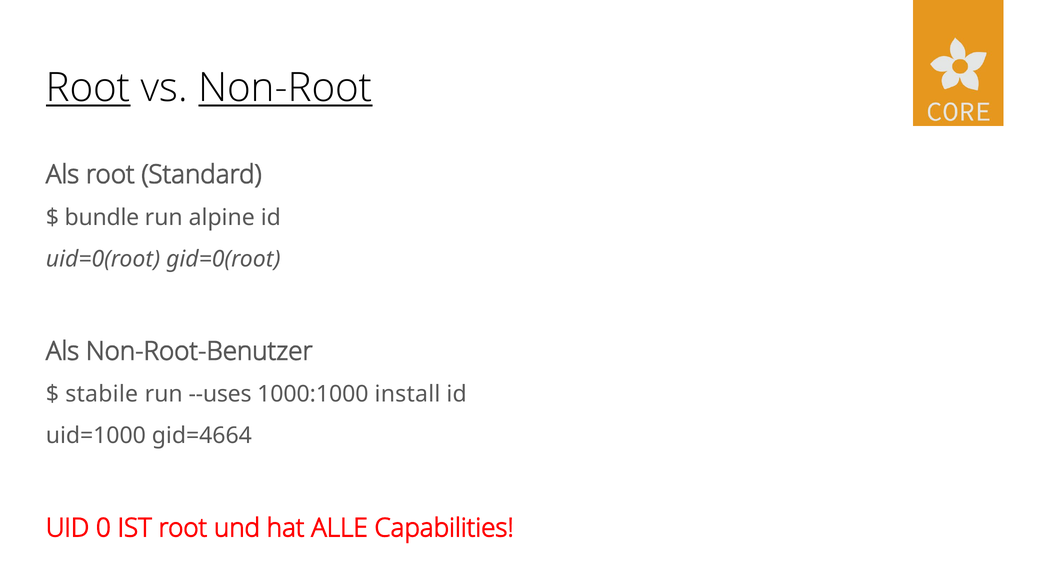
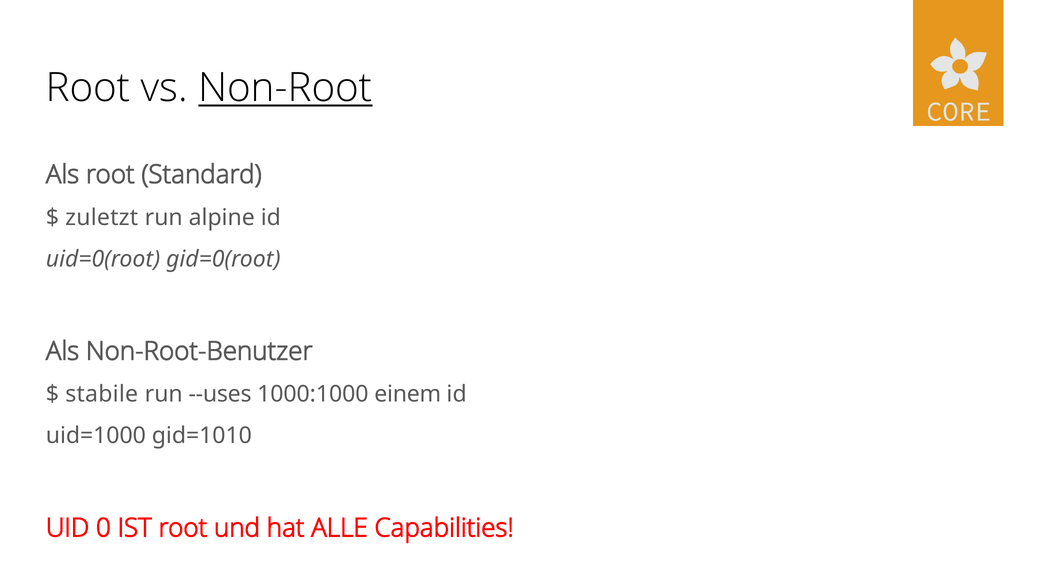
Root underline: present -> none (88, 88)
bundle: bundle -> zuletzt (102, 217)
install: install -> einem (408, 394)
gid=4664: gid=4664 -> gid=1010 (202, 435)
